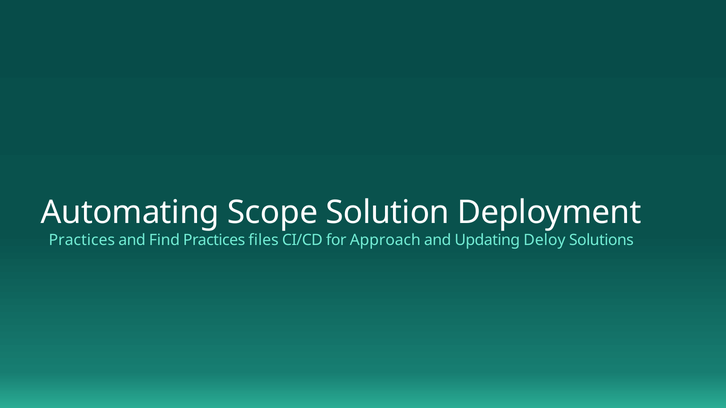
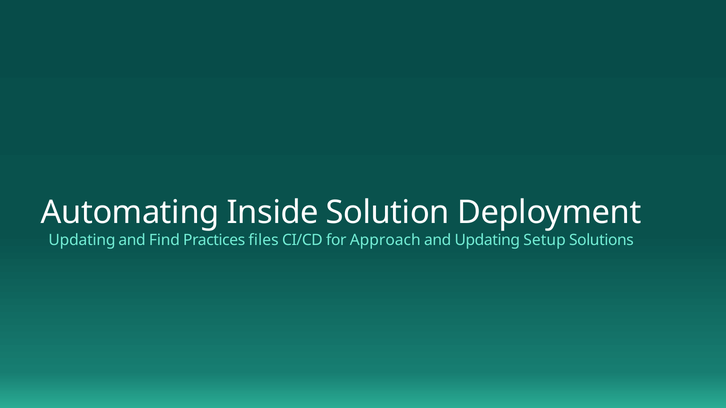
Scope: Scope -> Inside (273, 212)
Practices: Practices -> Updating (82, 240)
Deloy: Deloy -> Setup (545, 240)
